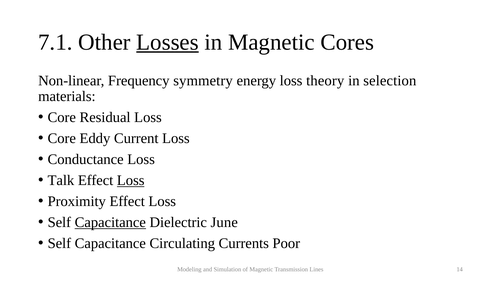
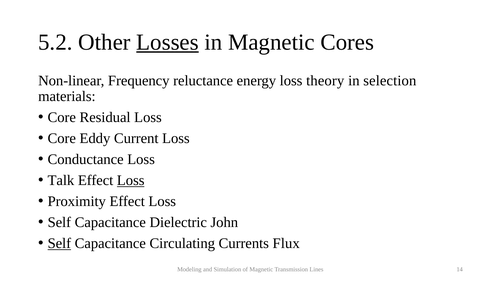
7.1: 7.1 -> 5.2 (55, 42)
symmetry: symmetry -> reluctance (203, 81)
Capacitance underline: present -> none (110, 222)
June: June -> John (224, 222)
Self underline: none -> present (59, 243)
Poor: Poor -> Flux (286, 243)
